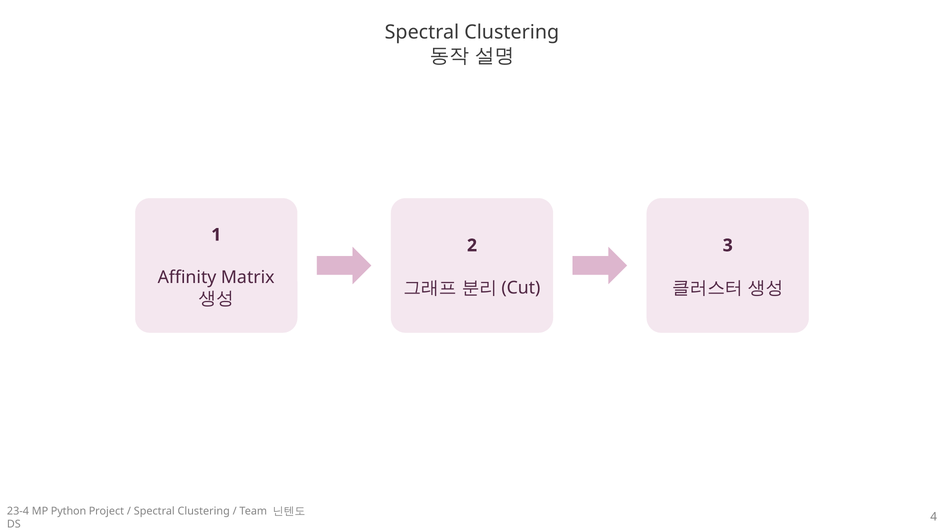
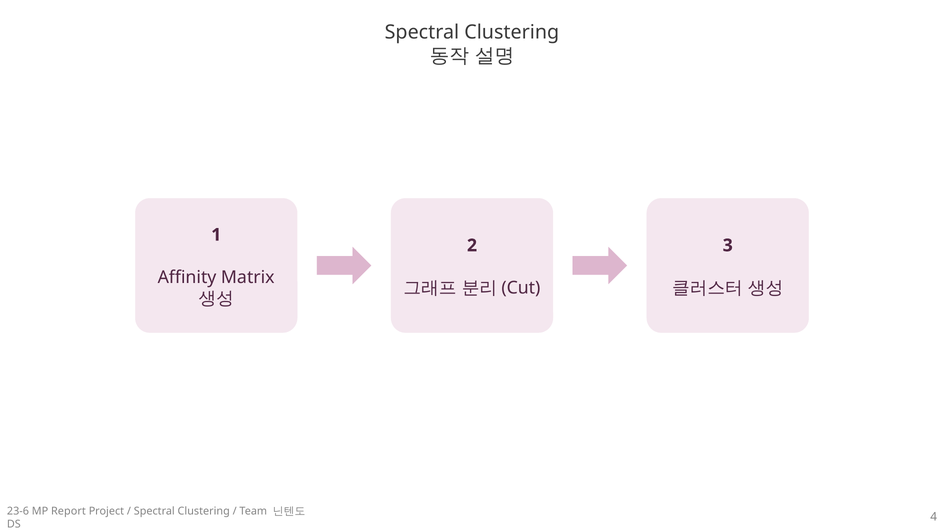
23-4: 23-4 -> 23-6 (18, 511)
Python: Python -> Report (68, 511)
